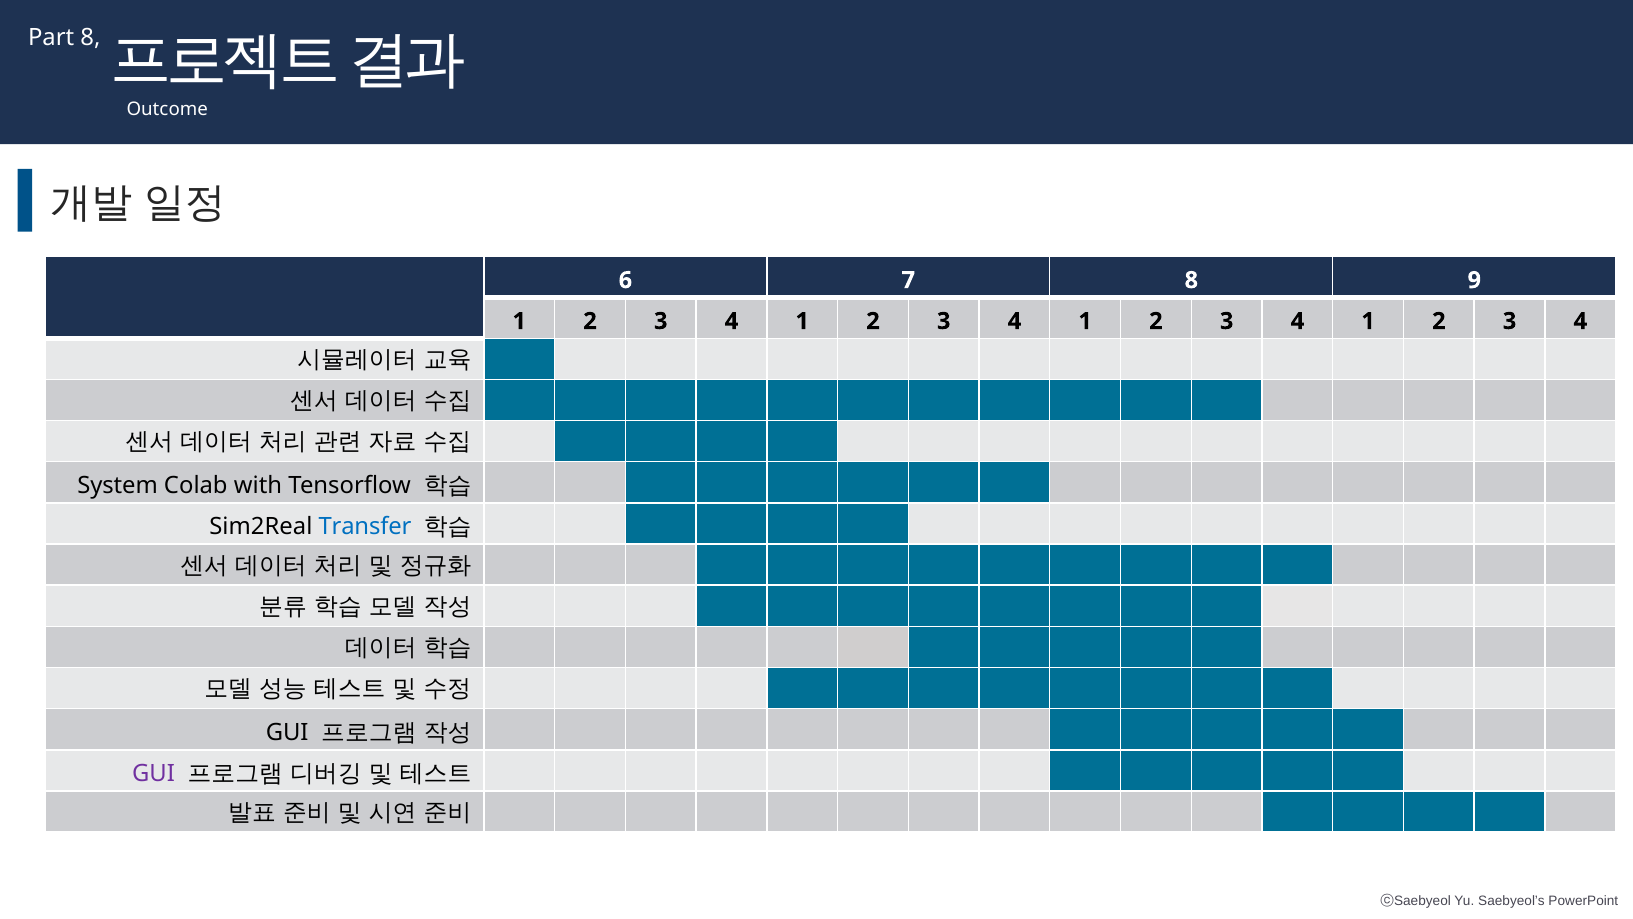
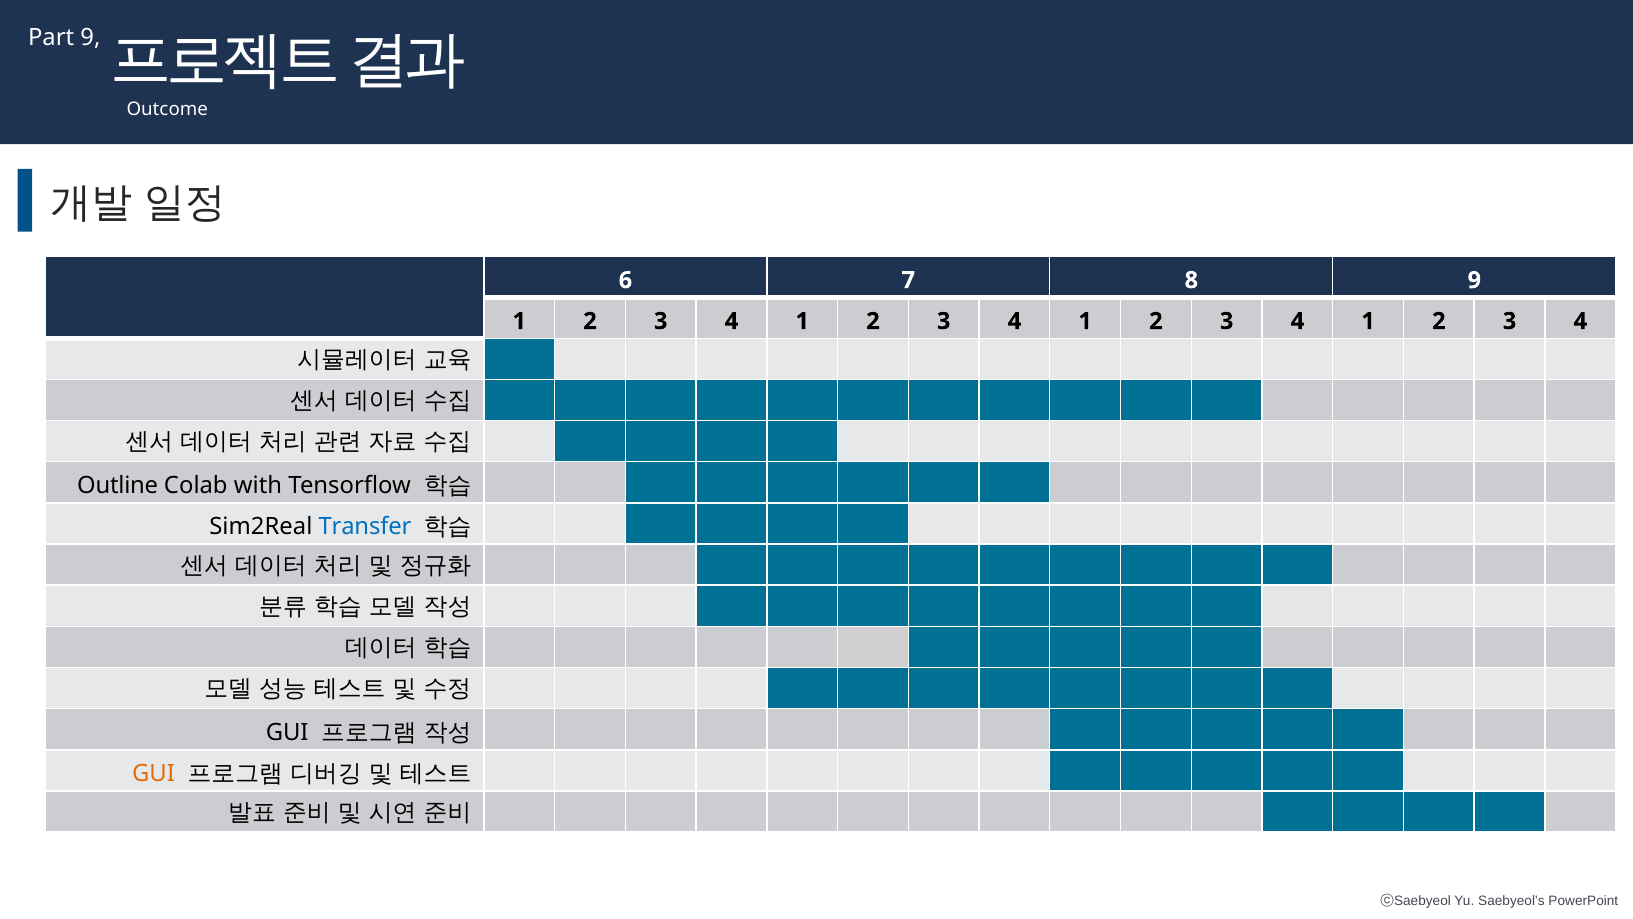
Part 8: 8 -> 9 (90, 38)
System: System -> Outline (118, 485)
GUI colour: purple -> orange (153, 773)
